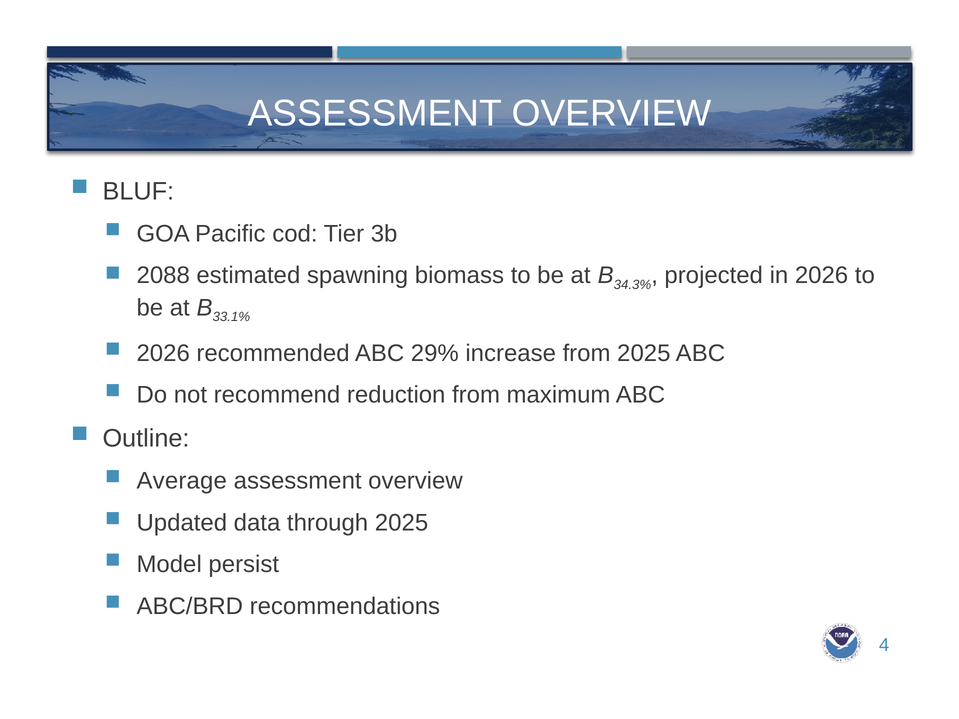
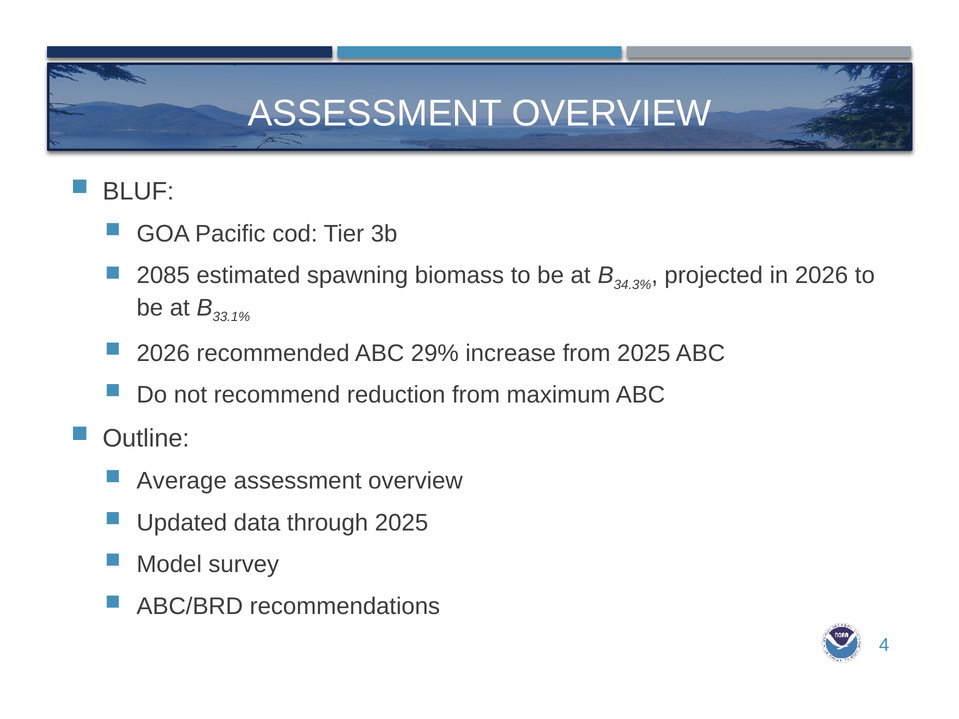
2088: 2088 -> 2085 (163, 276)
persist: persist -> survey (244, 565)
